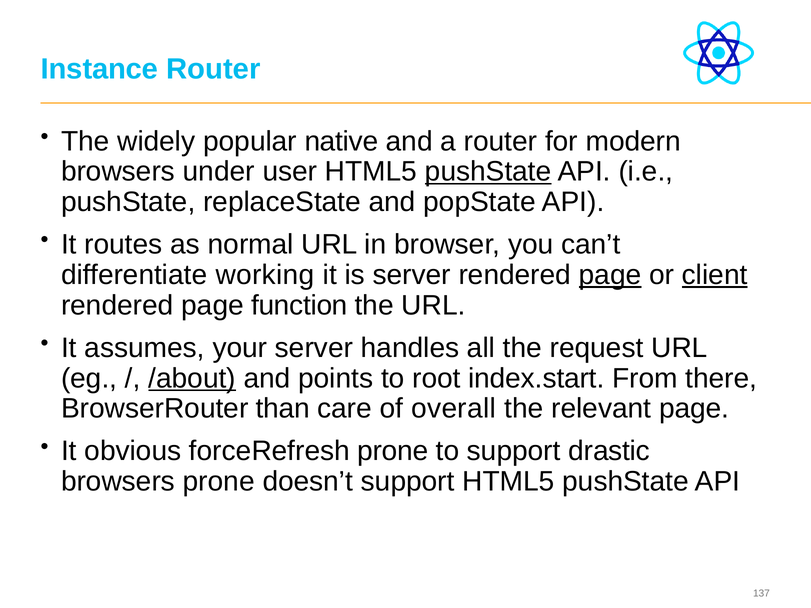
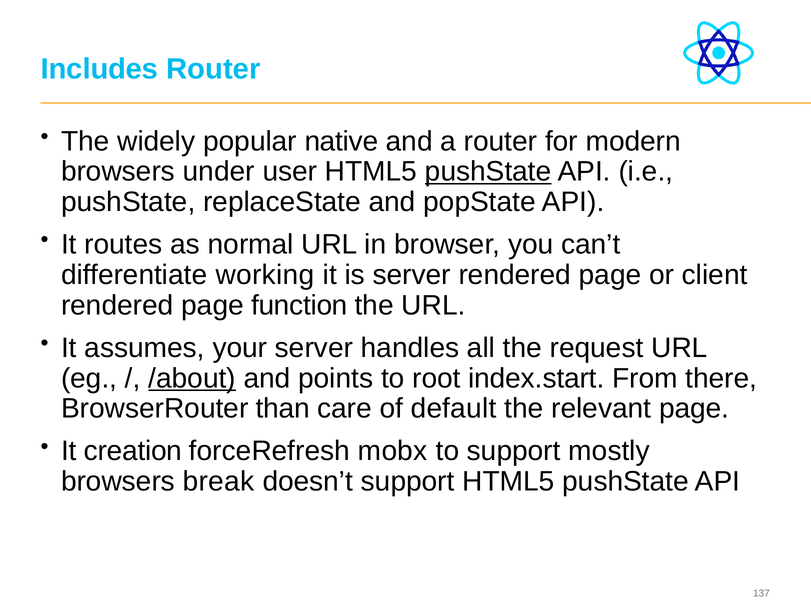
Instance: Instance -> Includes (100, 69)
page underline: present -> none (610, 275)
client underline: present -> none (715, 275)
overall: overall -> default (454, 409)
obvious: obvious -> creation (133, 451)
forceRefresh prone: prone -> mobx (393, 451)
drastic: drastic -> mostly (609, 451)
browsers prone: prone -> break (219, 482)
